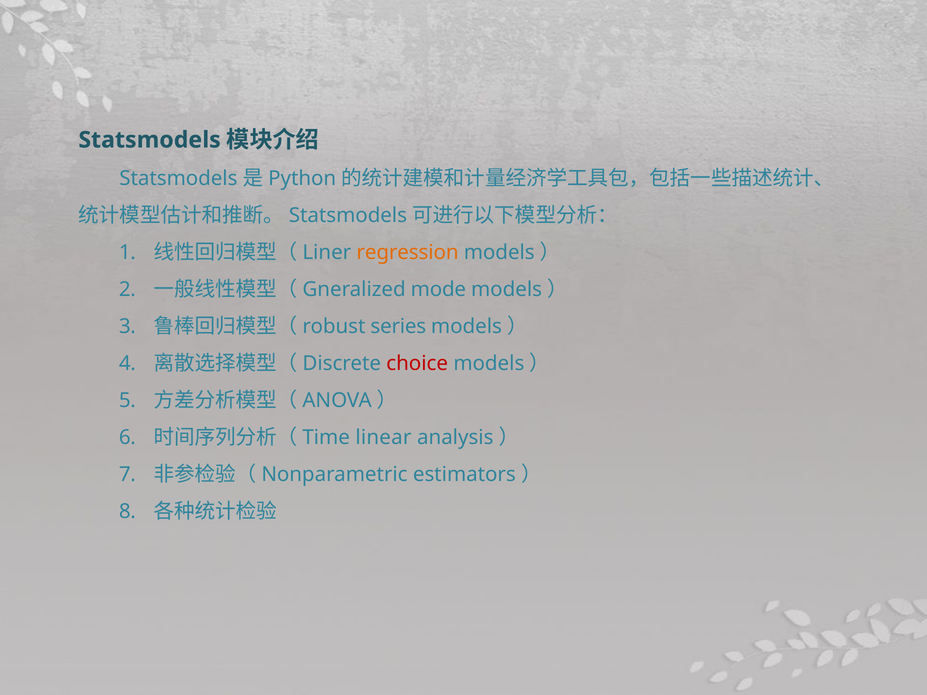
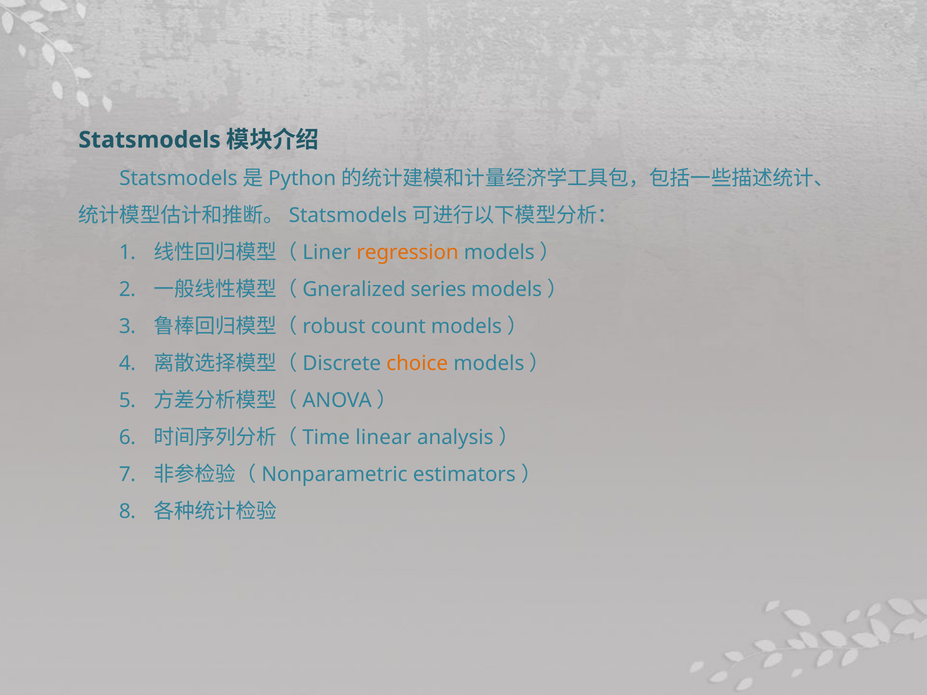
mode: mode -> series (438, 290)
series: series -> count (398, 327)
choice colour: red -> orange (417, 364)
